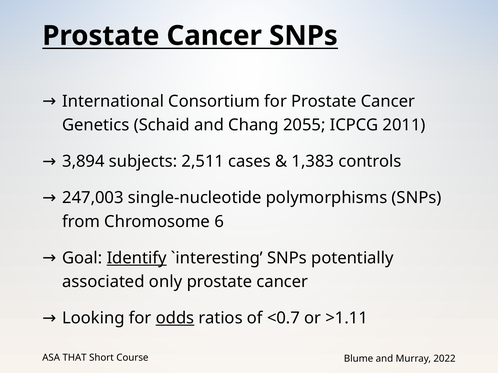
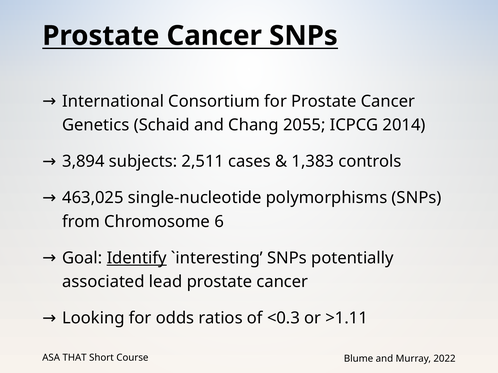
2011: 2011 -> 2014 (404, 125)
247,003: 247,003 -> 463,025 (93, 198)
only: only -> lead (166, 282)
odds underline: present -> none (175, 319)
<0.7: <0.7 -> <0.3 (283, 319)
